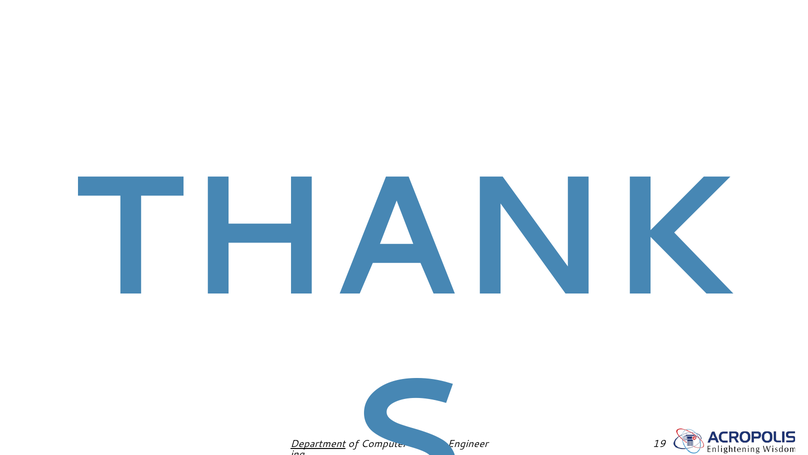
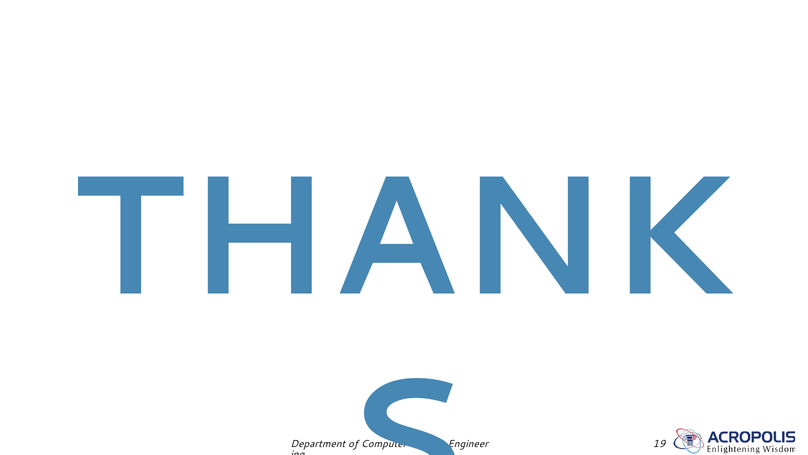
Department underline: present -> none (318, 444)
